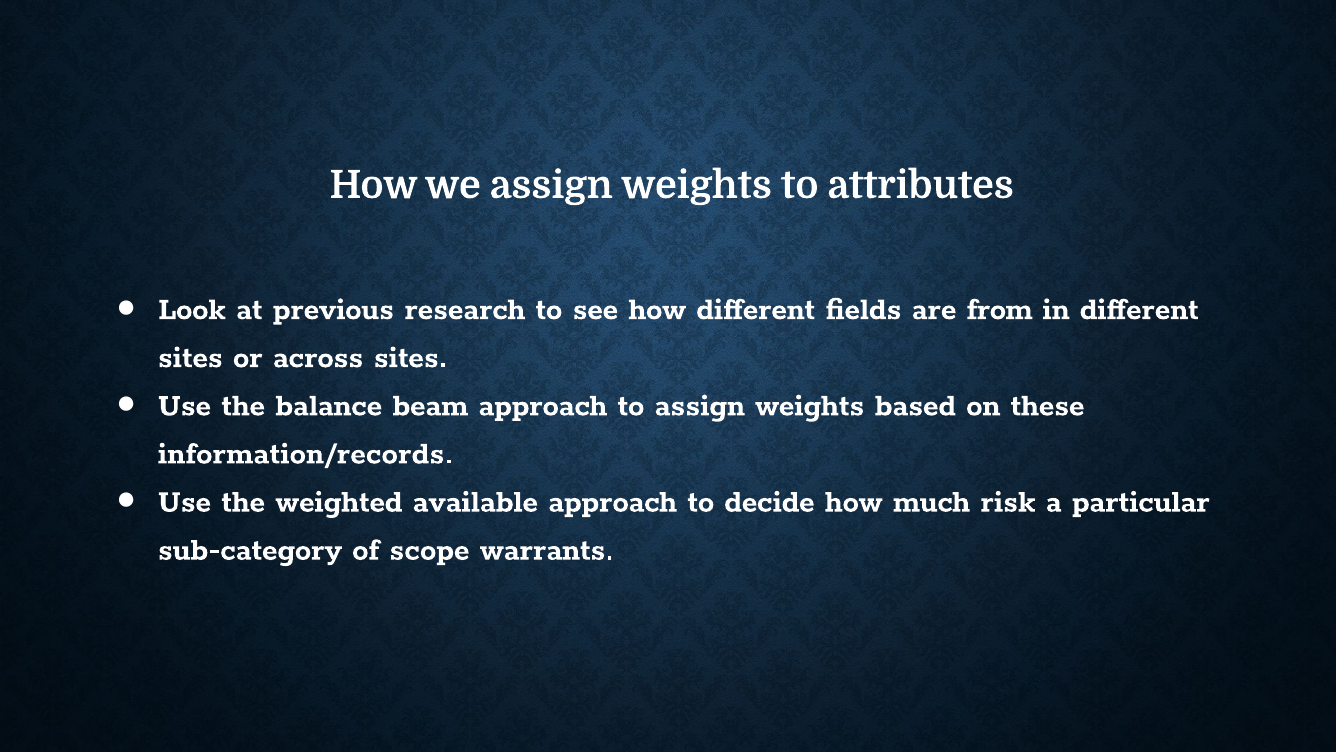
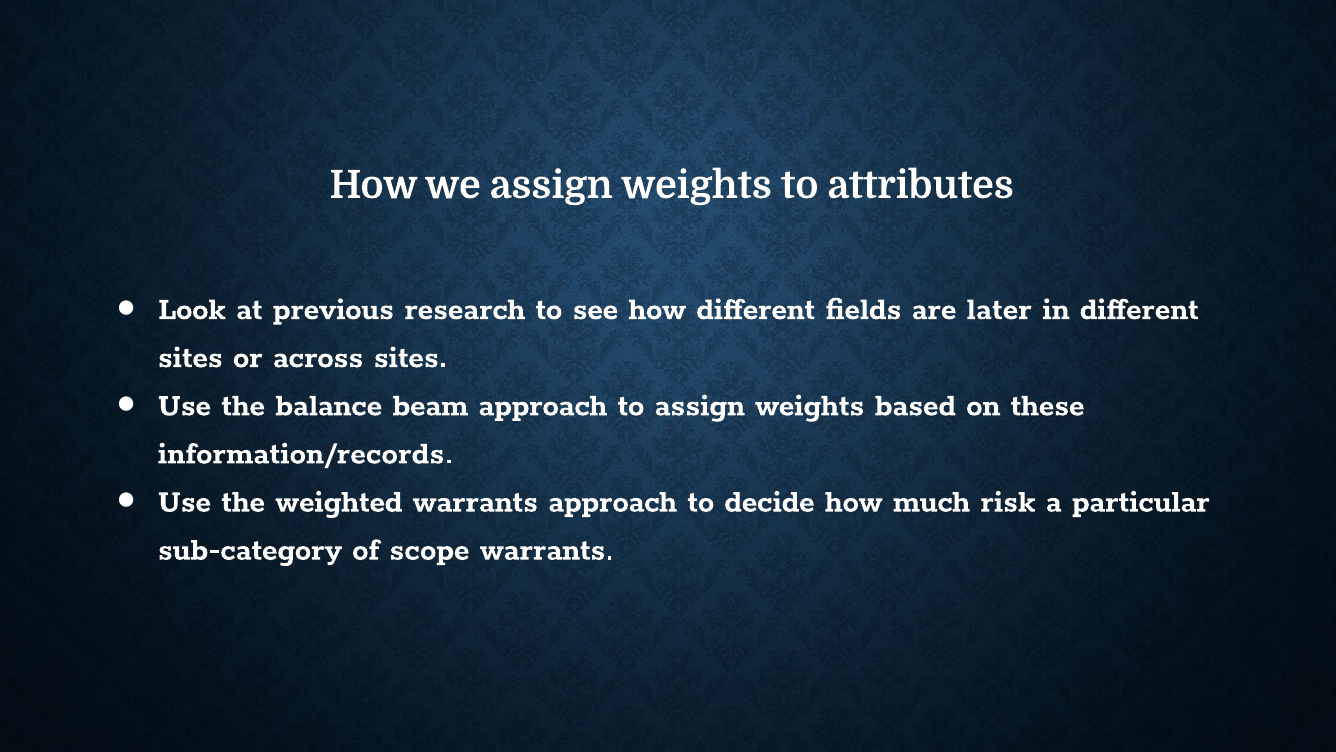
from: from -> later (999, 308)
weighted available: available -> warrants (475, 500)
